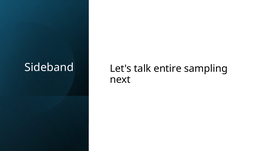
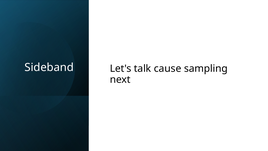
entire: entire -> cause (168, 69)
